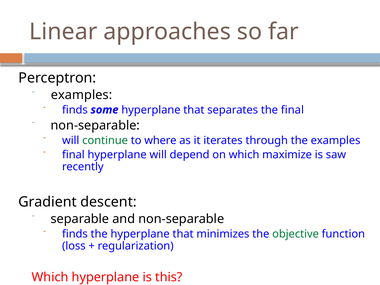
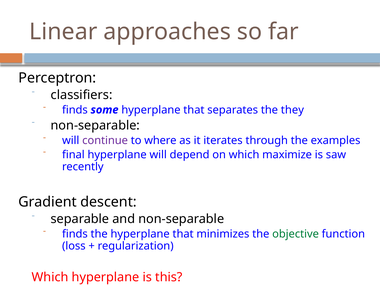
examples: examples -> classifiers (82, 95)
the final: final -> they (292, 110)
continue colour: green -> purple (105, 140)
